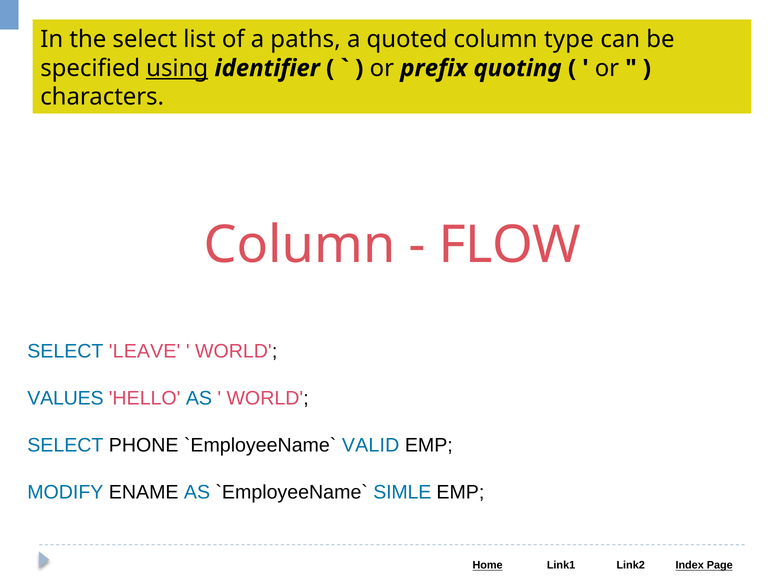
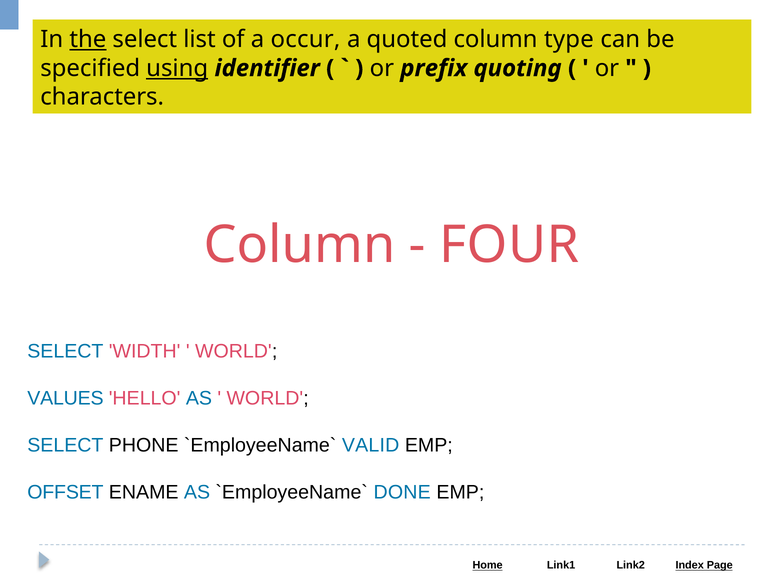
the underline: none -> present (88, 40)
paths: paths -> occur (306, 40)
FLOW: FLOW -> FOUR (509, 245)
LEAVE: LEAVE -> WIDTH (145, 351)
MODIFY: MODIFY -> OFFSET (65, 492)
SIMLE: SIMLE -> DONE (402, 492)
